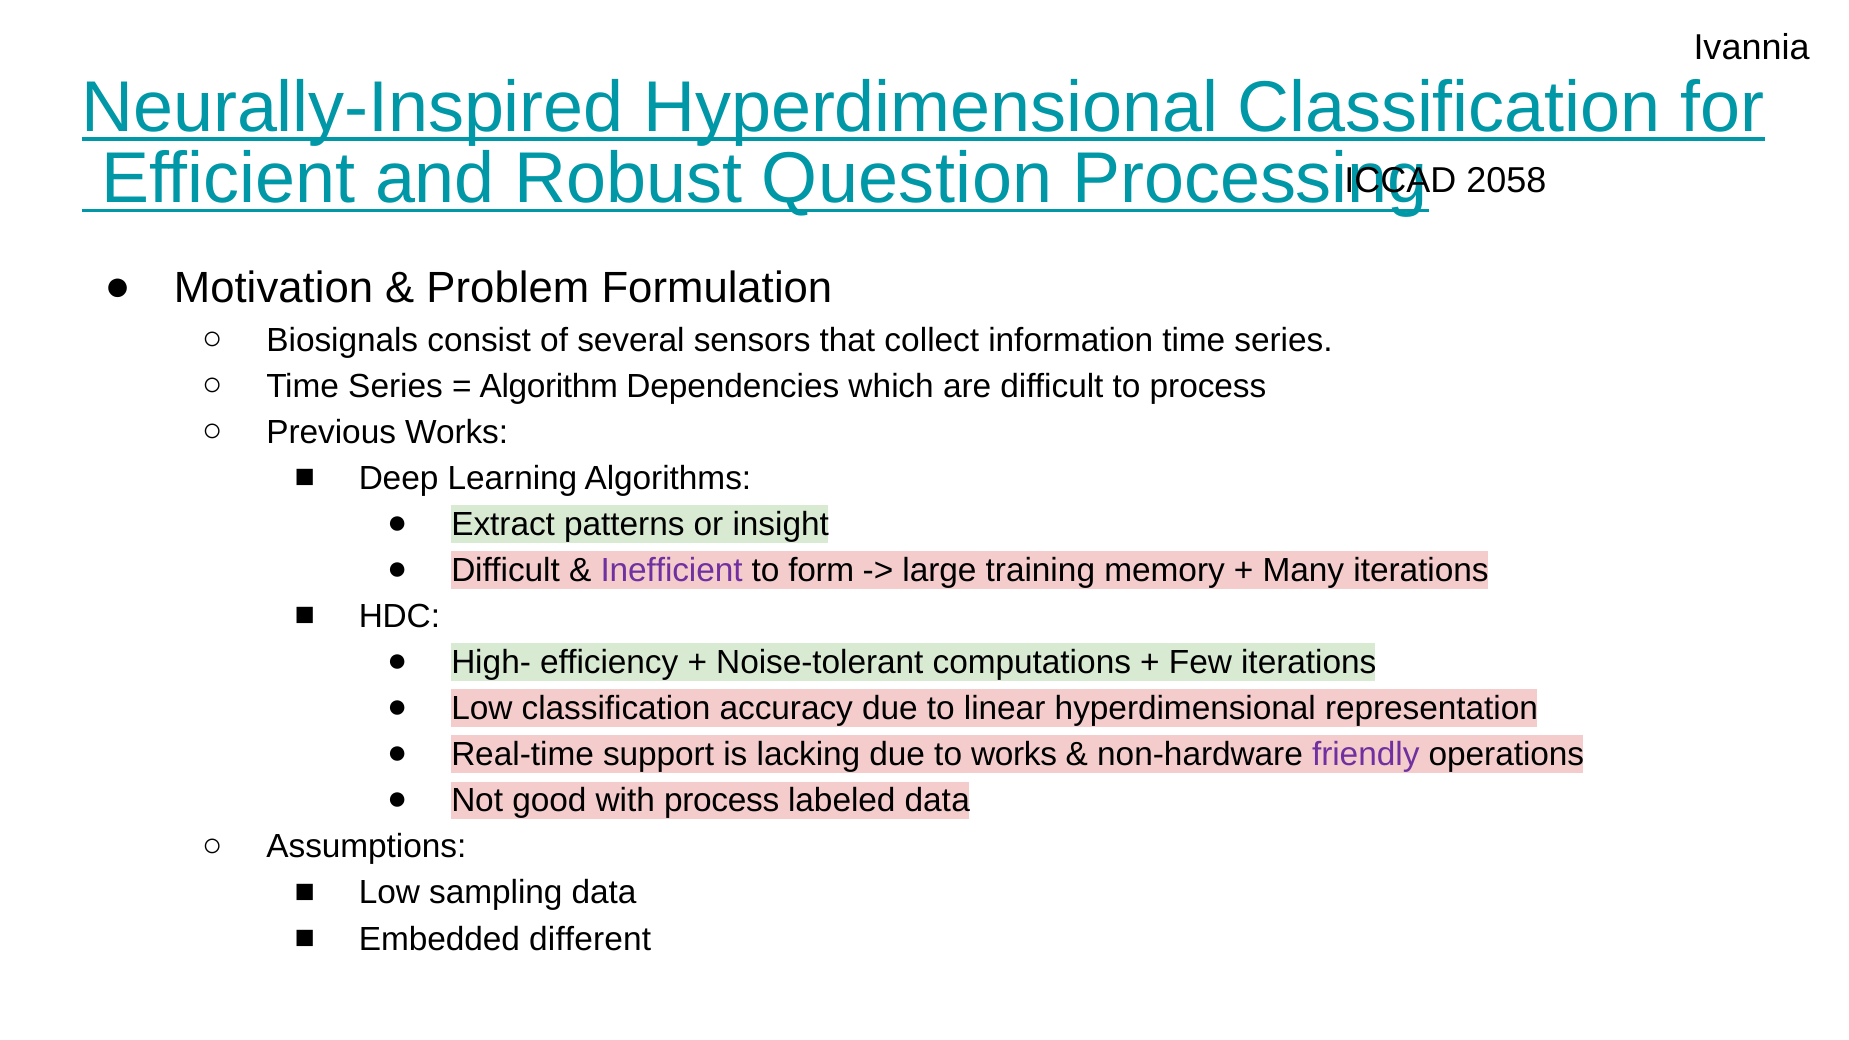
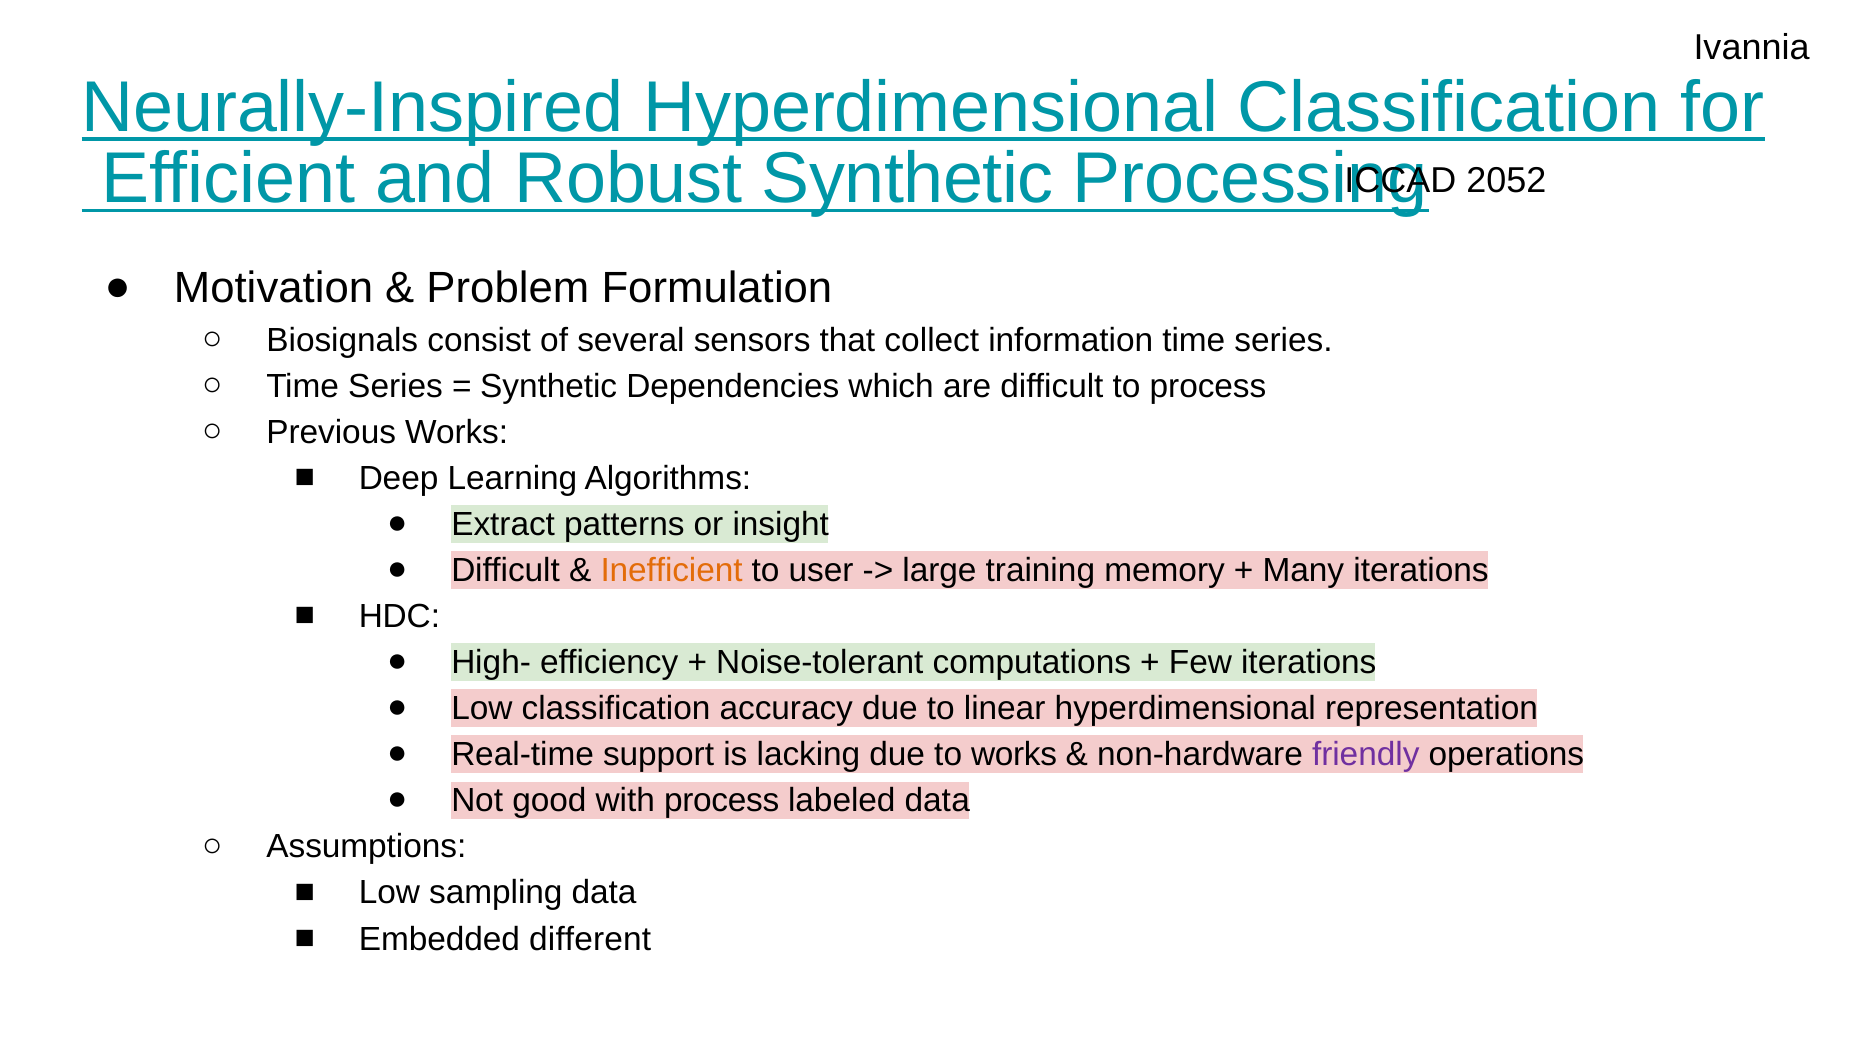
Robust Question: Question -> Synthetic (908, 179)
2058: 2058 -> 2052 (1506, 181)
Algorithm: Algorithm -> Synthetic (549, 386)
Inefficient colour: purple -> orange (672, 570)
form: form -> user (821, 570)
